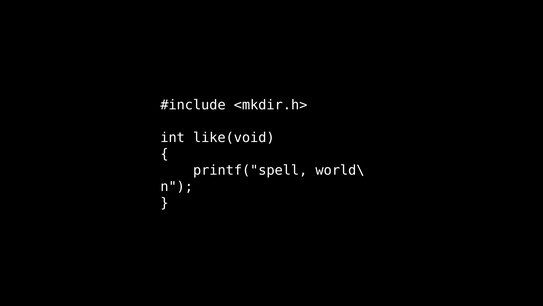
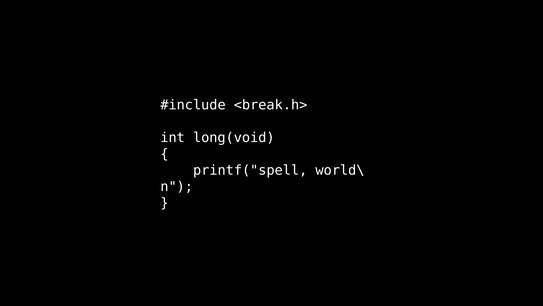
<mkdir.h>: <mkdir.h> -> <break.h> (271, 105)
like(void: like(void -> long(void (234, 137)
